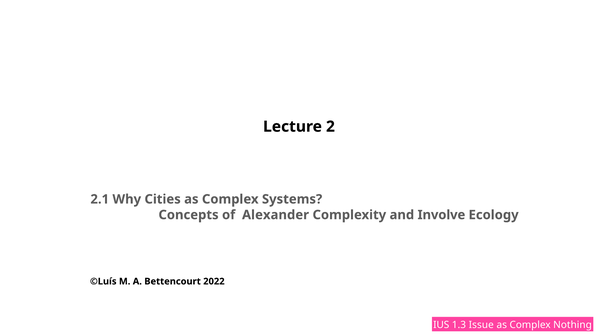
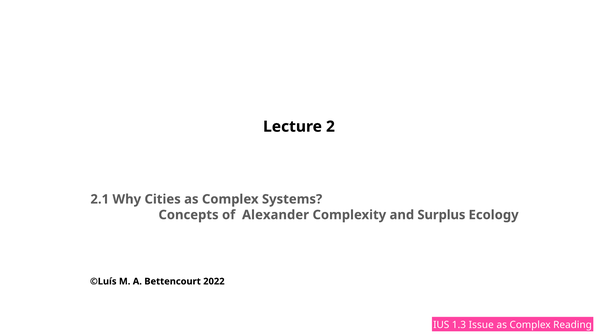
Involve: Involve -> Surplus (441, 215)
Nothing: Nothing -> Reading (573, 325)
